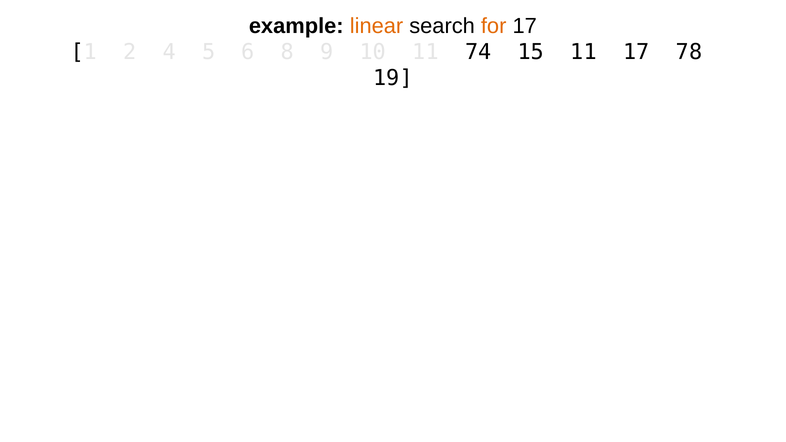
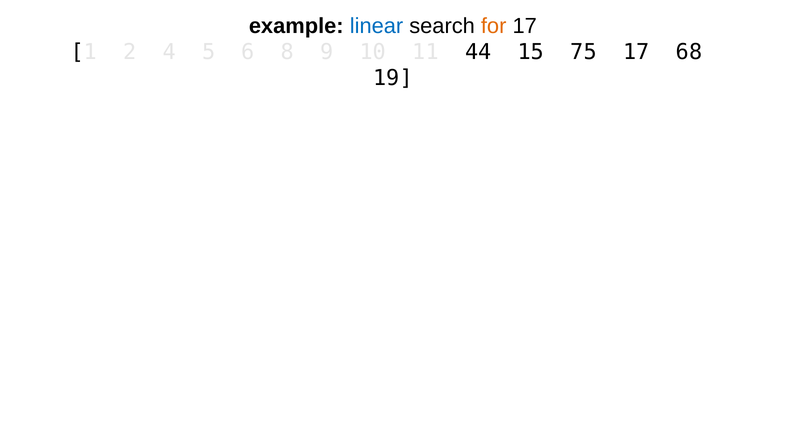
linear colour: orange -> blue (377, 26)
74: 74 -> 44 (478, 52)
15 11: 11 -> 75 (584, 52)
78: 78 -> 68 (689, 52)
